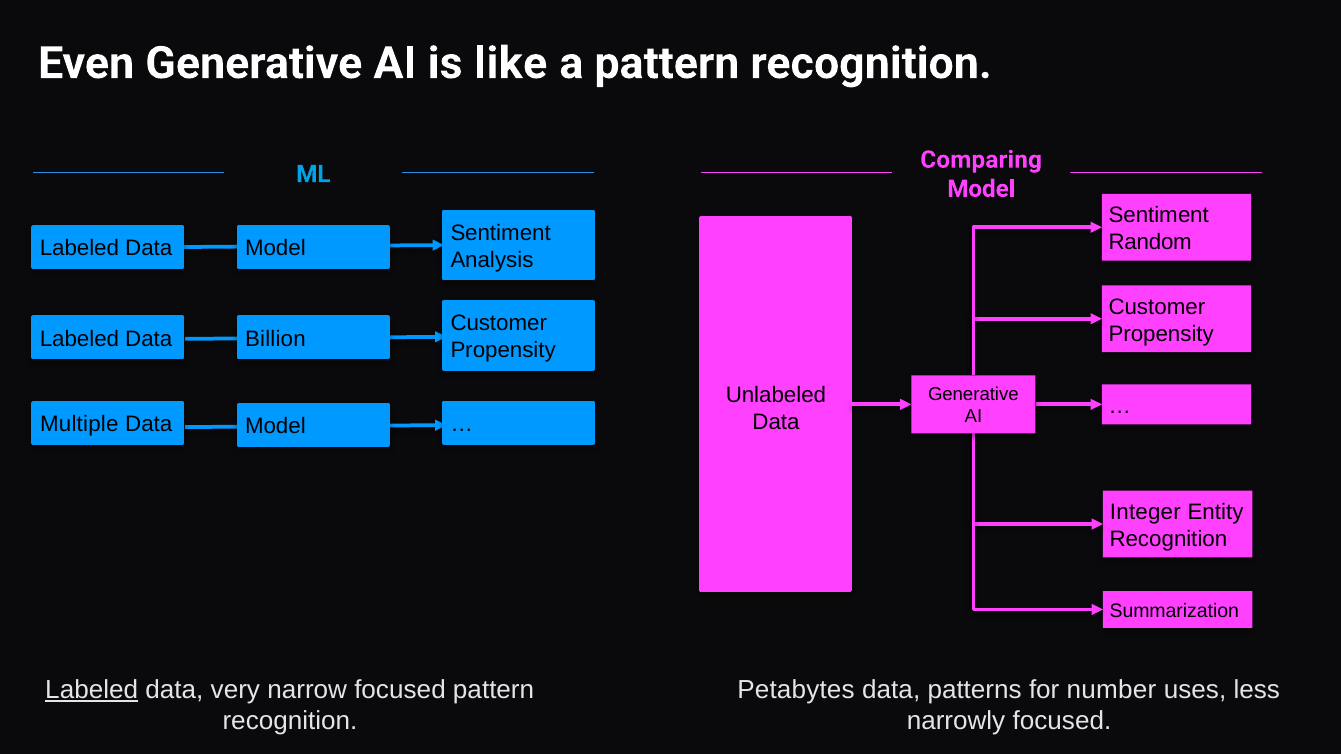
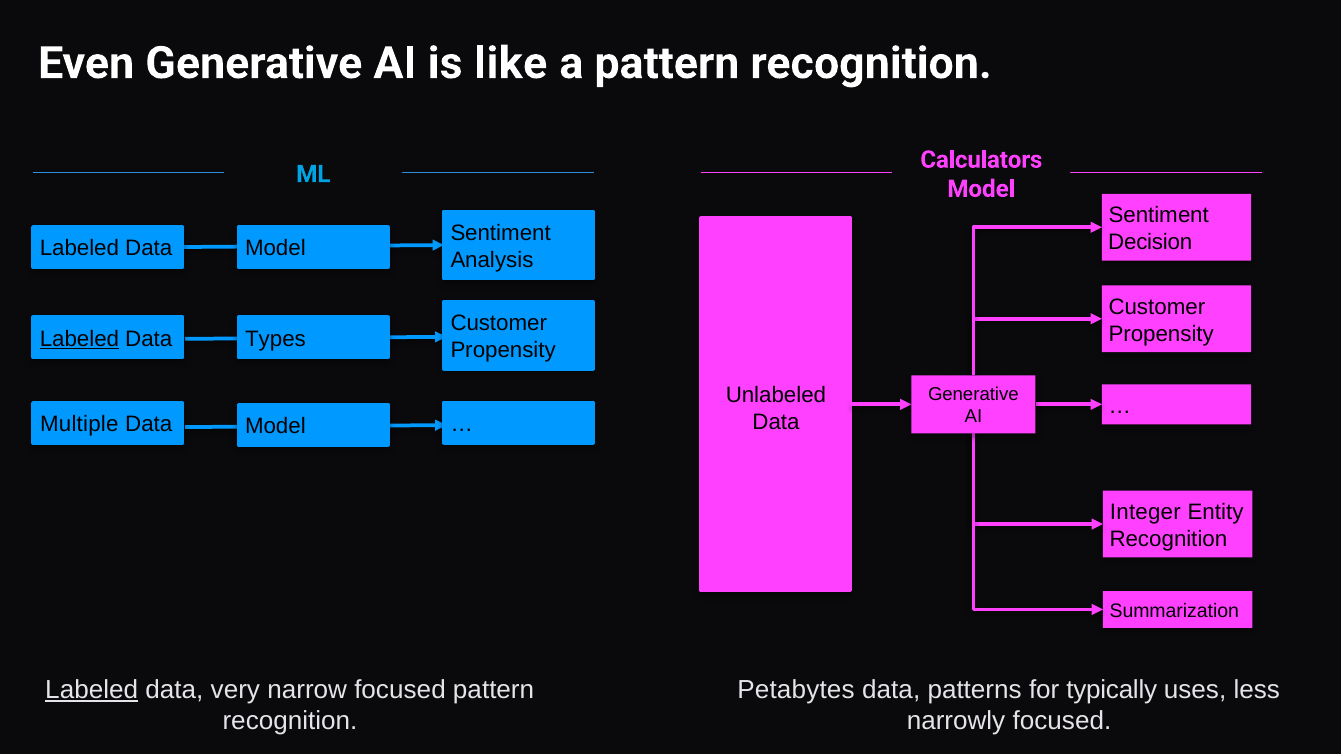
Comparing: Comparing -> Calculators (981, 160)
Random: Random -> Decision (1150, 242)
Labeled underline: none -> present (79, 339)
Billion: Billion -> Types (275, 339)
number: number -> typically (1112, 690)
